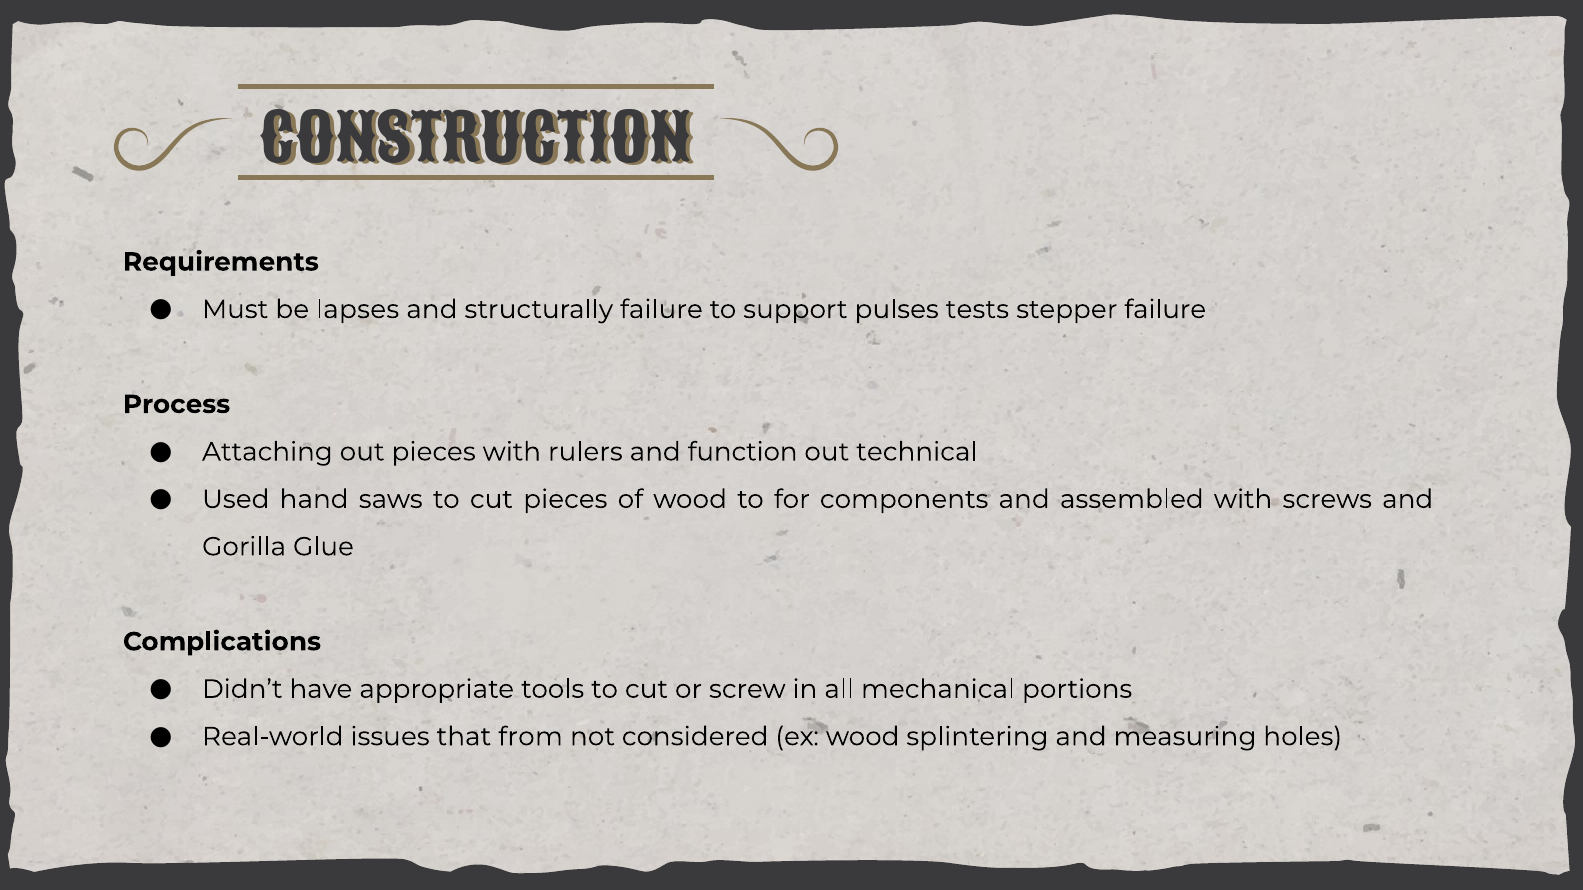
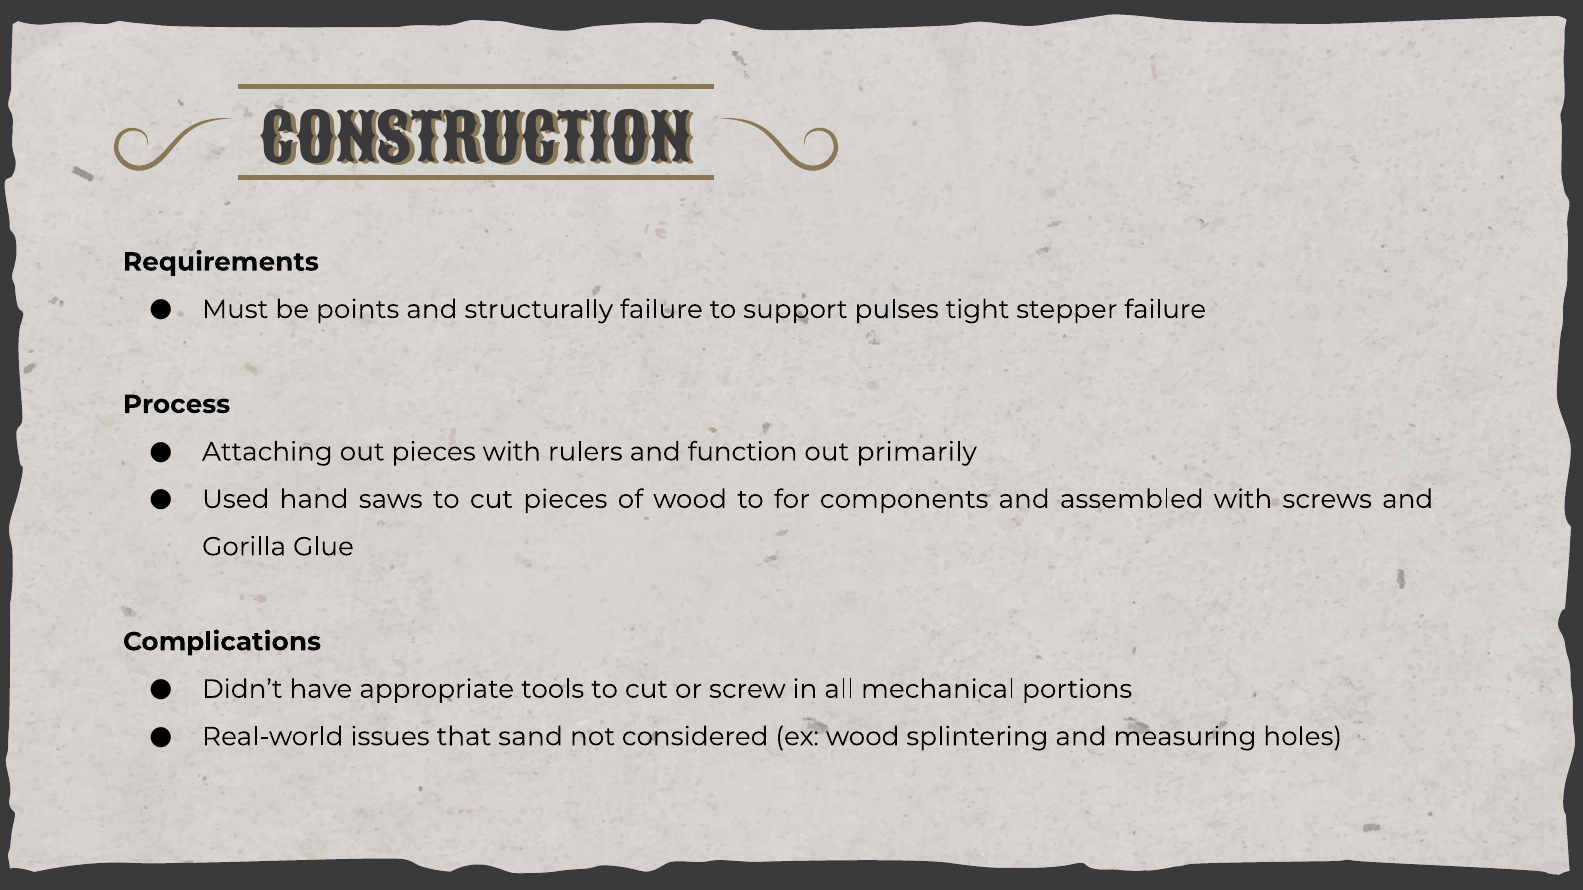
lapses: lapses -> points (358, 310)
tests: tests -> tight (978, 310)
technical: technical -> primarily (917, 452)
from: from -> sand (531, 737)
